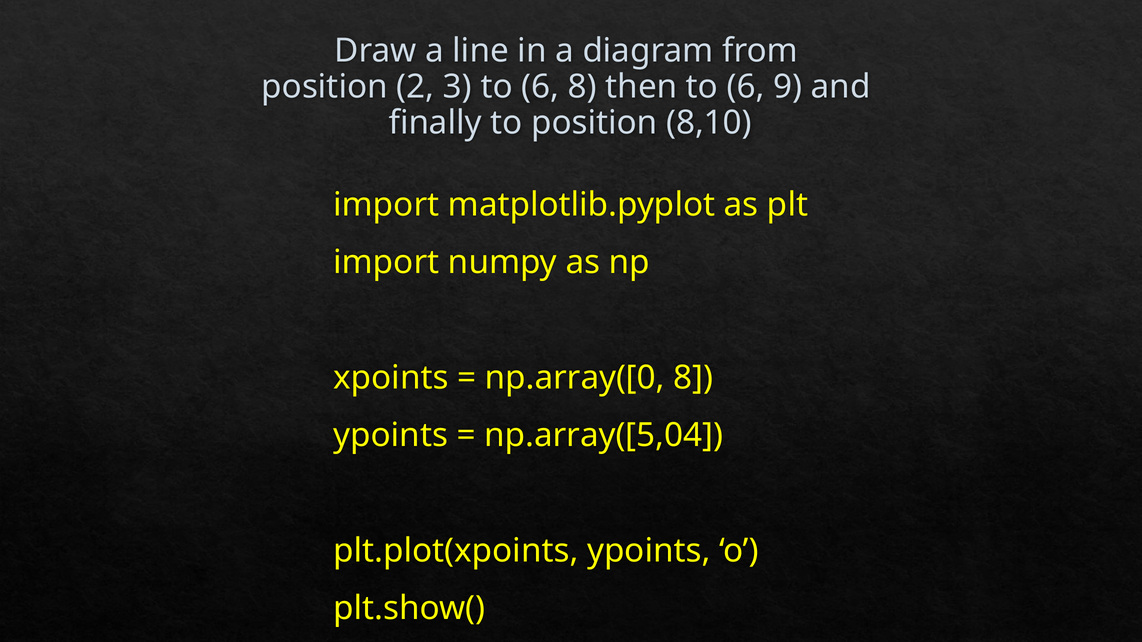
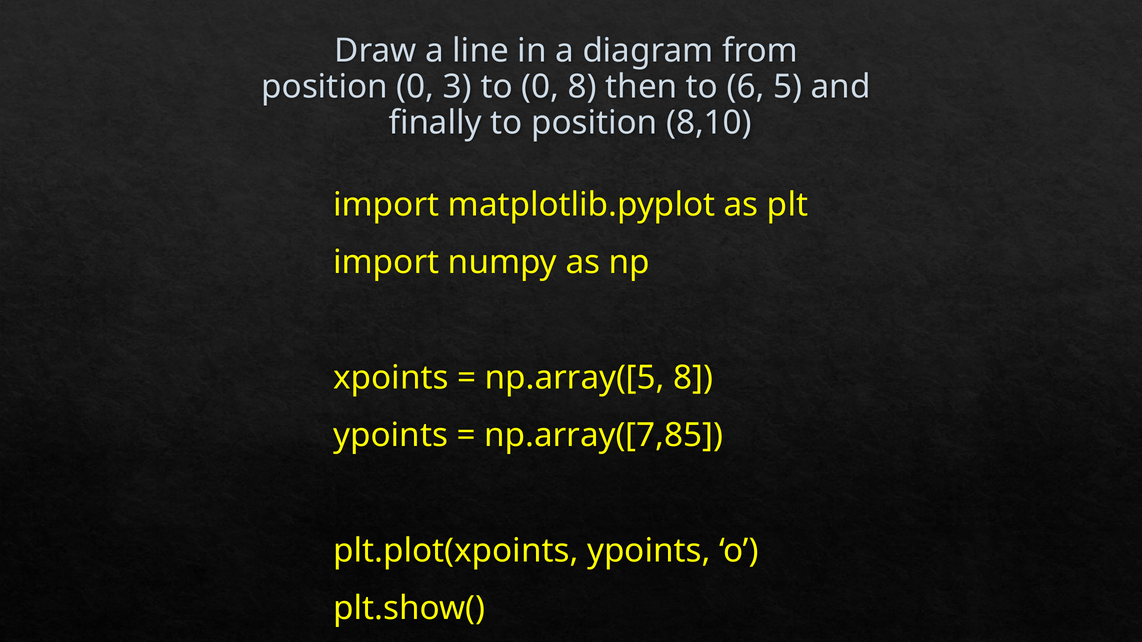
position 2: 2 -> 0 (415, 87)
3 to 6: 6 -> 0 (540, 87)
9: 9 -> 5 (788, 87)
np.array([0: np.array([0 -> np.array([5 (575, 378)
np.array([5,04: np.array([5,04 -> np.array([7,85 (604, 436)
